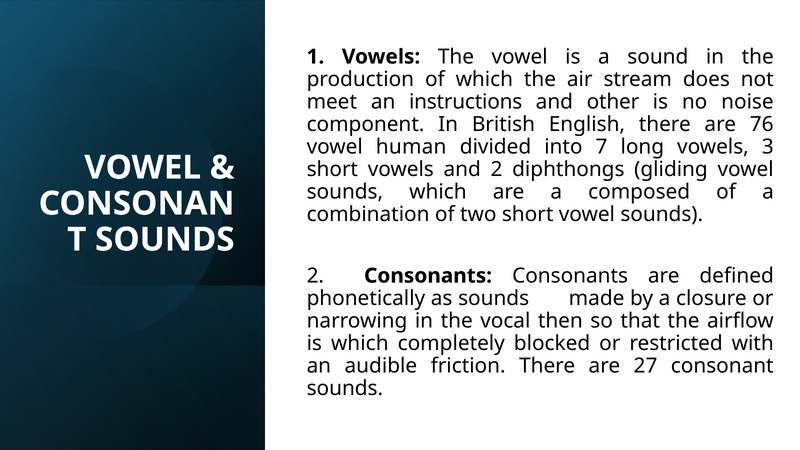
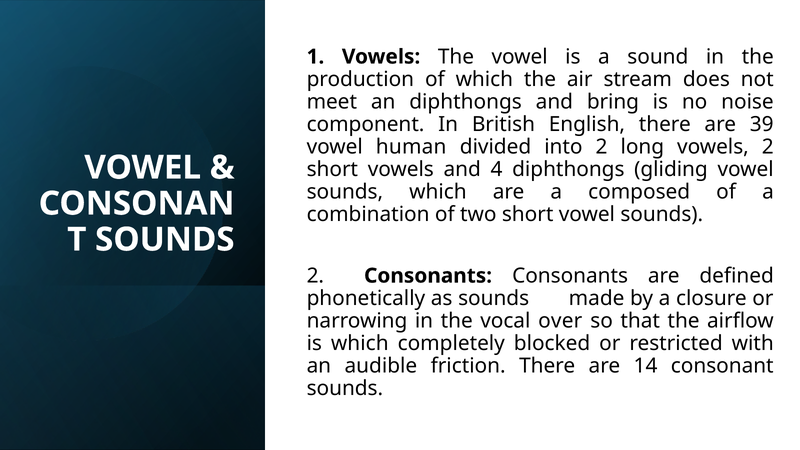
an instructions: instructions -> diphthongs (466, 102)
other: other -> bring (613, 102)
76: 76 -> 39 (762, 124)
into 7: 7 -> 2 (602, 147)
vowels 3: 3 -> 2 (768, 147)
and 2: 2 -> 4 (497, 169)
then: then -> over (560, 321)
27: 27 -> 14 (646, 366)
